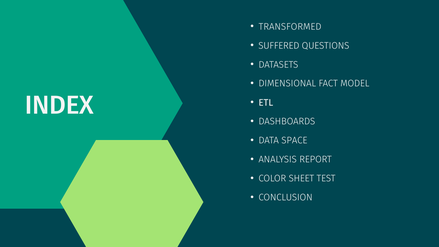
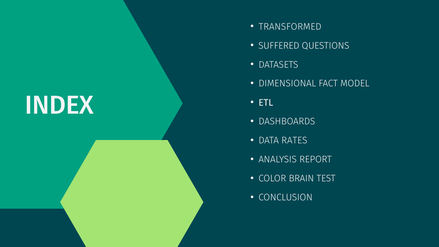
SPACE: SPACE -> RATES (294, 140)
SHEET: SHEET -> BRAIN (301, 178)
